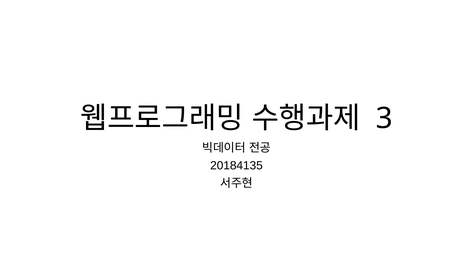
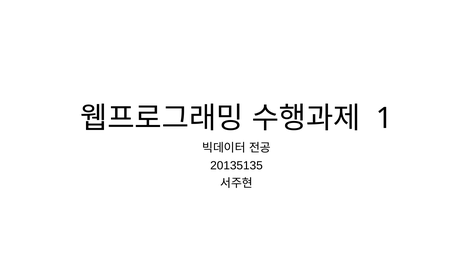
3: 3 -> 1 (384, 118)
20184135: 20184135 -> 20135135 (237, 166)
